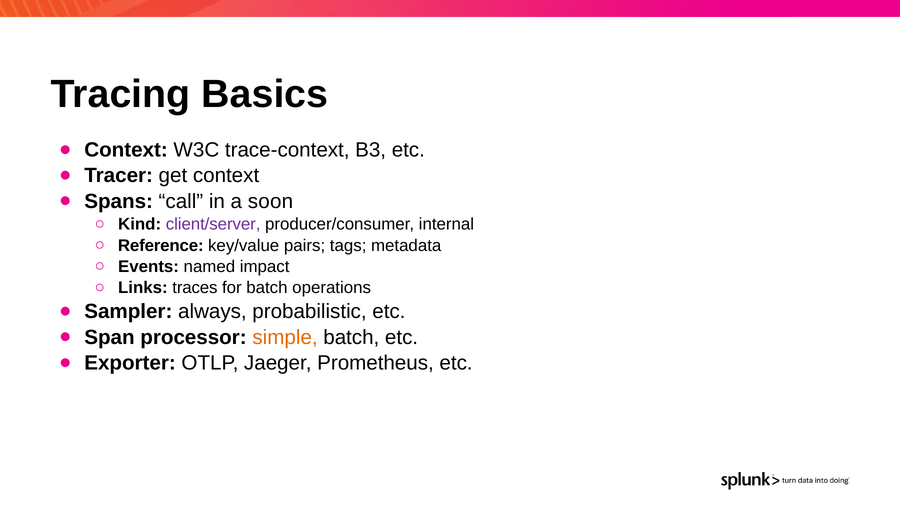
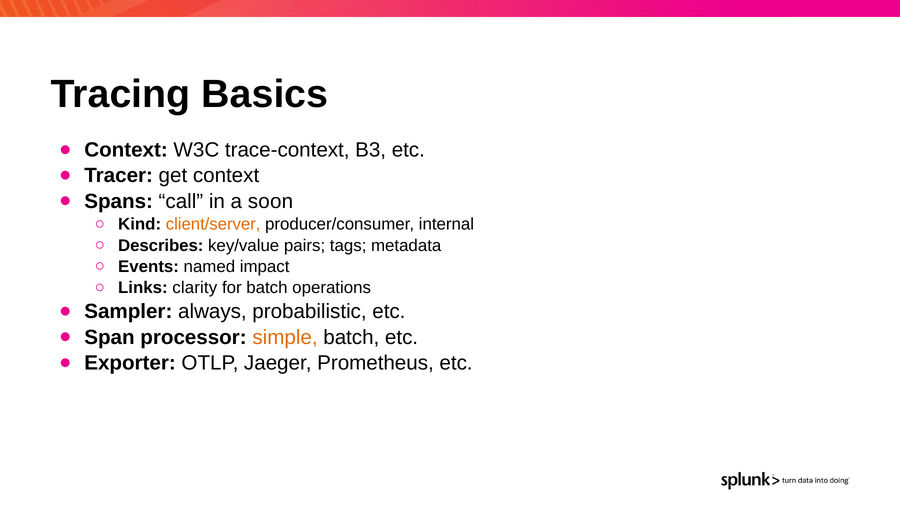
client/server colour: purple -> orange (213, 225)
Reference: Reference -> Describes (161, 246)
traces: traces -> clarity (195, 288)
